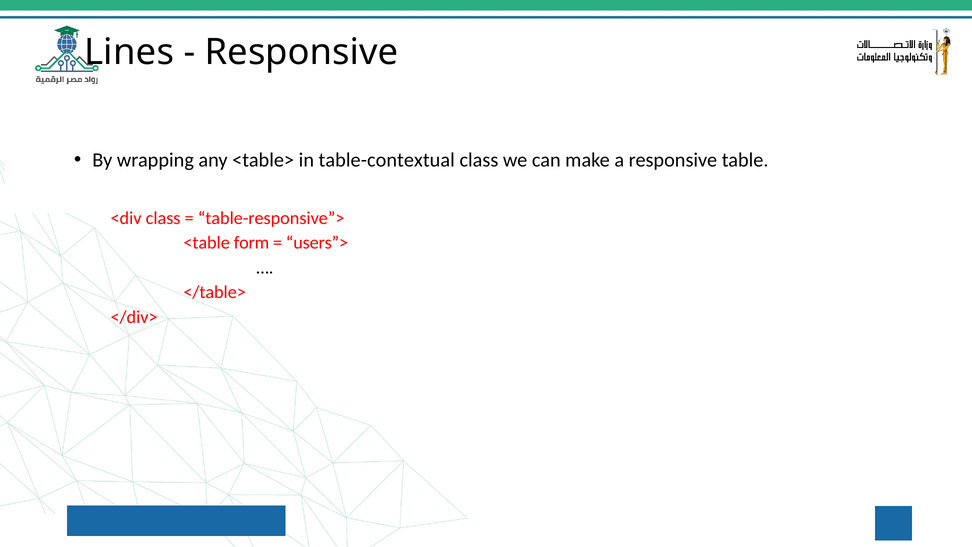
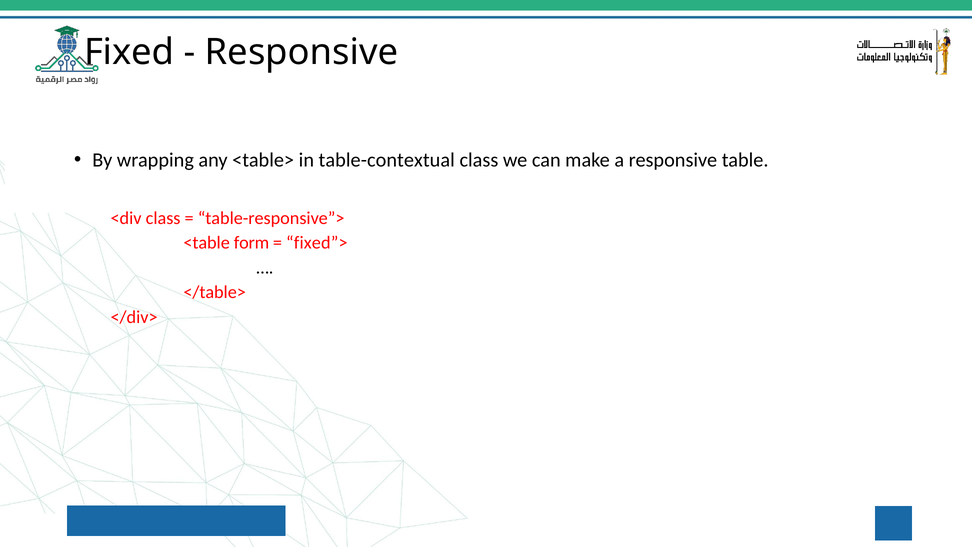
Lines: Lines -> Fixed (129, 52)
users”>: users”> -> fixed”> (317, 243)
